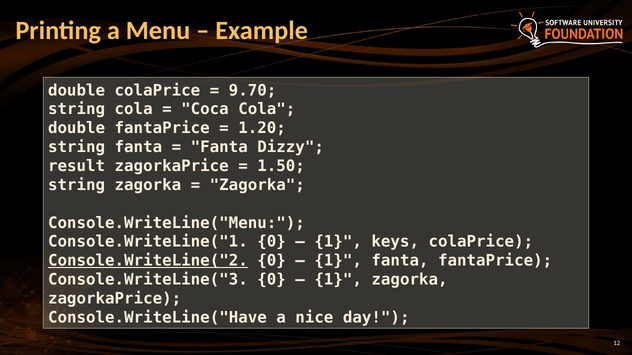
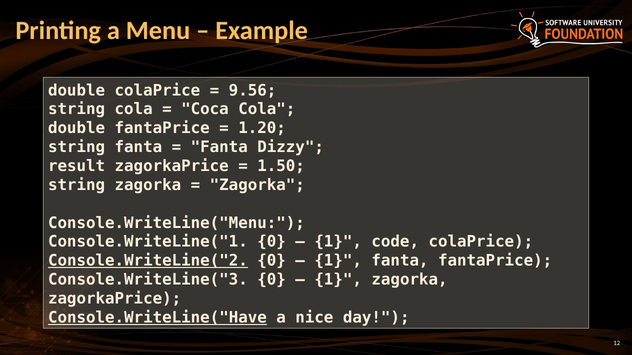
9.70: 9.70 -> 9.56 (253, 90)
keys: keys -> code (395, 242)
Console.WriteLine("Have underline: none -> present (157, 318)
